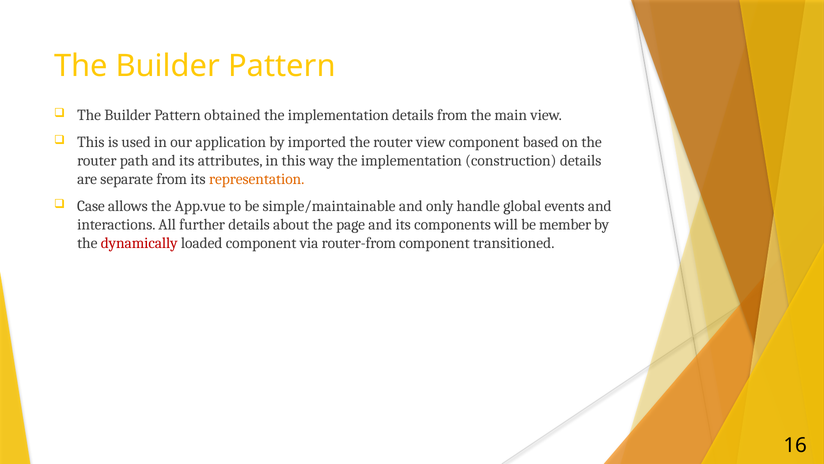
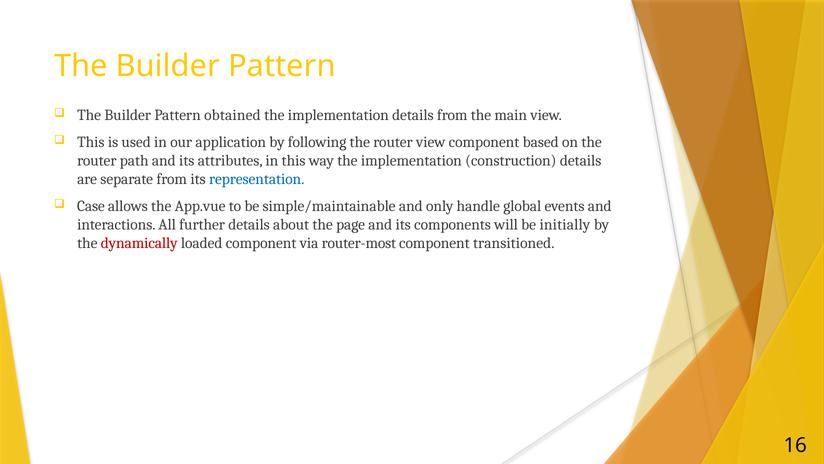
imported: imported -> following (317, 142)
representation colour: orange -> blue (257, 179)
member: member -> initially (565, 225)
router-from: router-from -> router-most (359, 243)
